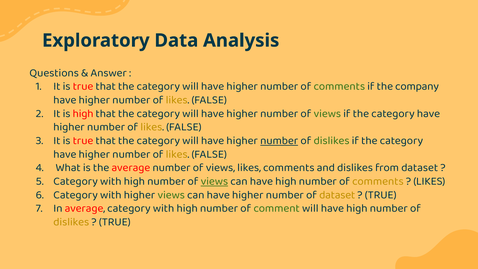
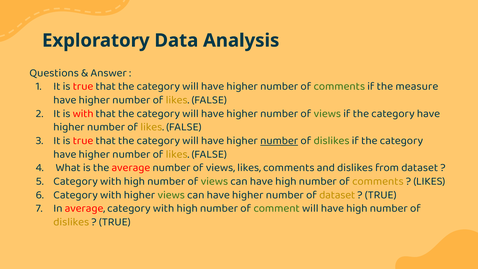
company: company -> measure (417, 86)
is high: high -> with (83, 113)
views underline: present -> none (214, 181)
